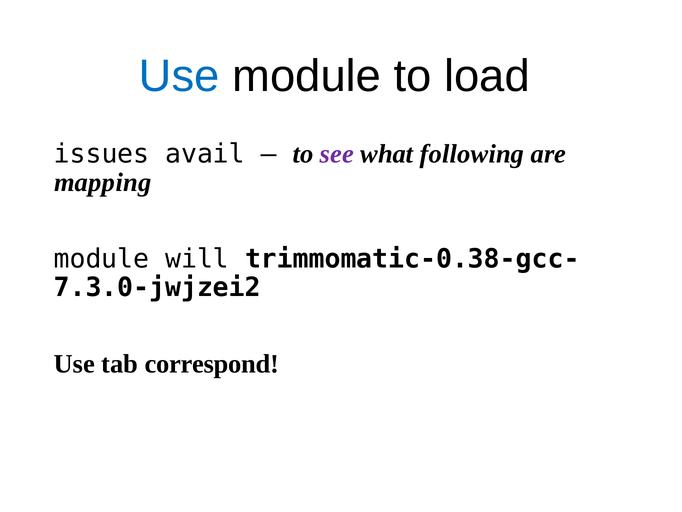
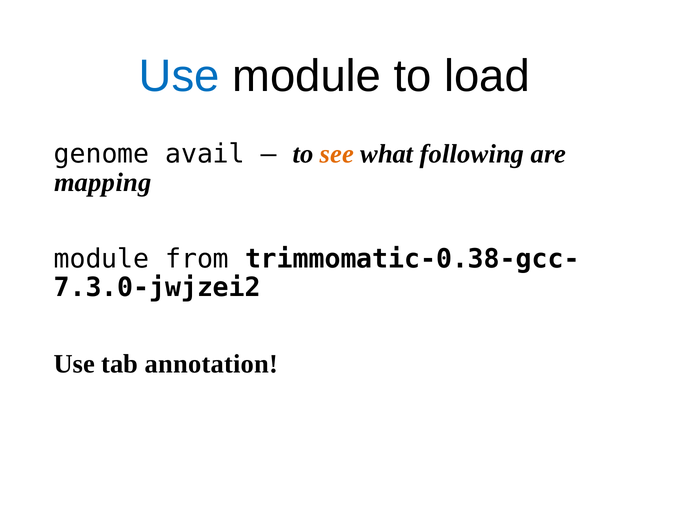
issues: issues -> genome (102, 154)
see colour: purple -> orange (337, 154)
will: will -> from (197, 259)
correspond: correspond -> annotation (212, 364)
